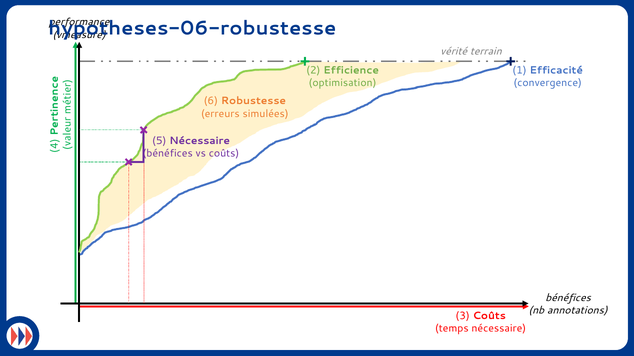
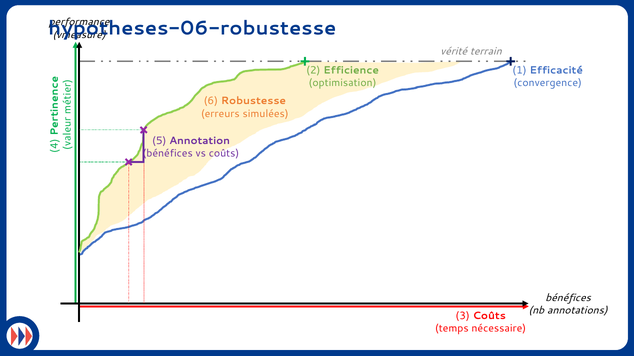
5 Nécessaire: Nécessaire -> Annotation (200, 141)
